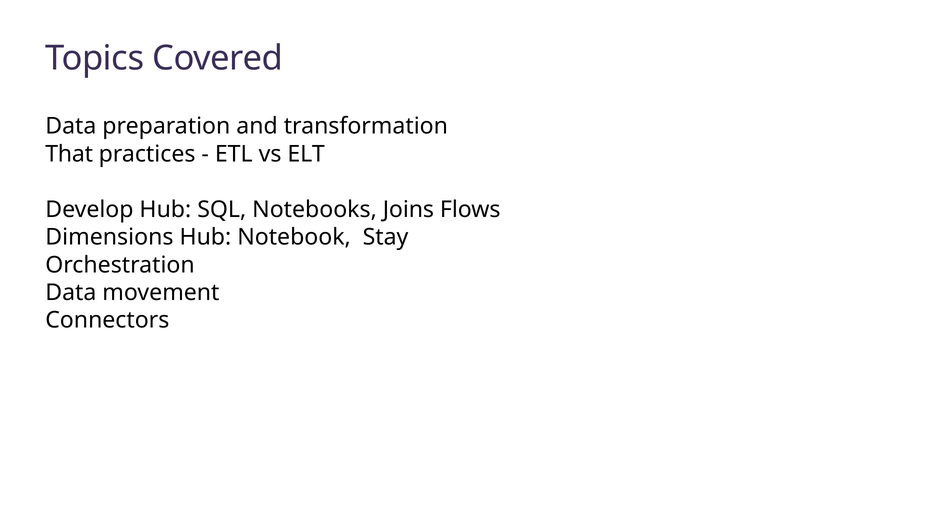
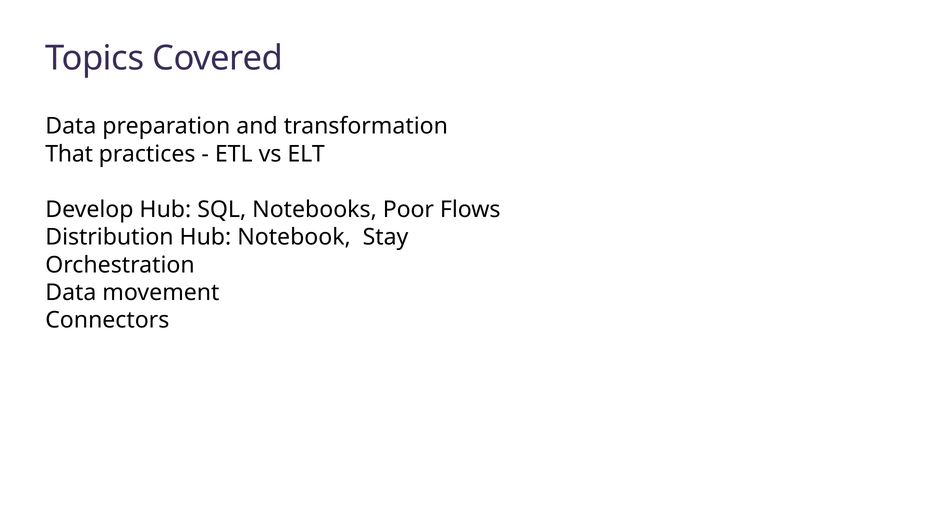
Joins: Joins -> Poor (408, 209)
Dimensions: Dimensions -> Distribution (109, 237)
